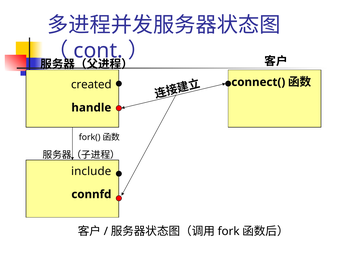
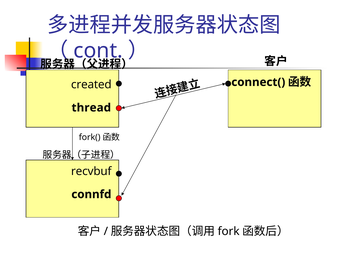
handle: handle -> thread (91, 108)
include: include -> recvbuf (91, 171)
